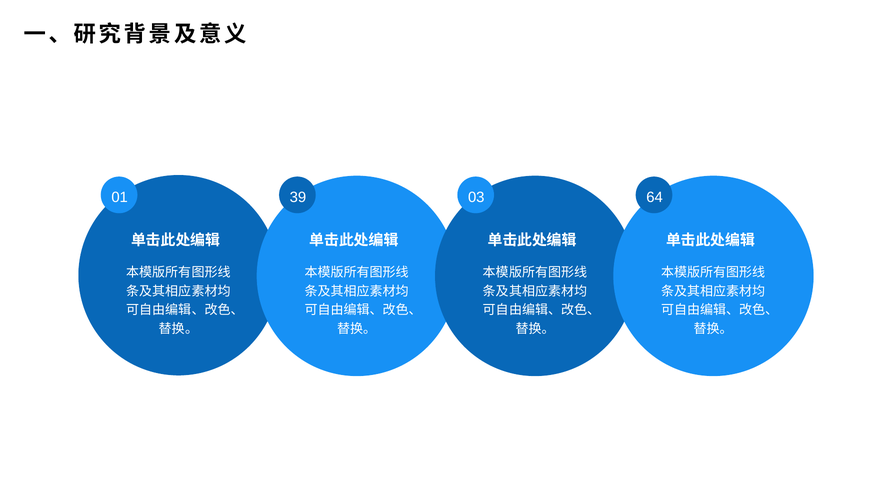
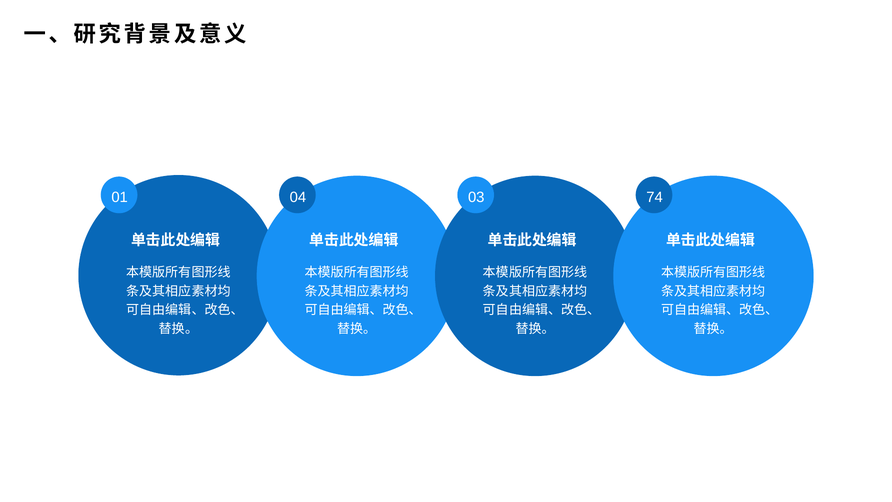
39: 39 -> 04 (298, 197)
64: 64 -> 74 (655, 197)
